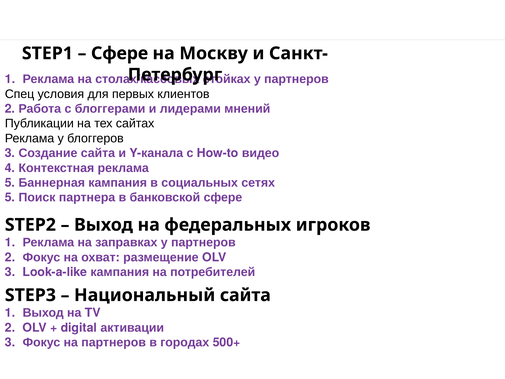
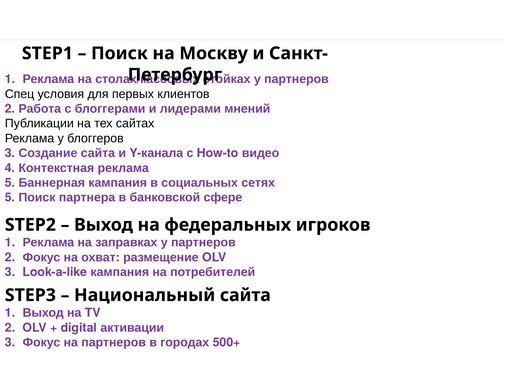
Сфере: Сфере -> Поиск (119, 53)
